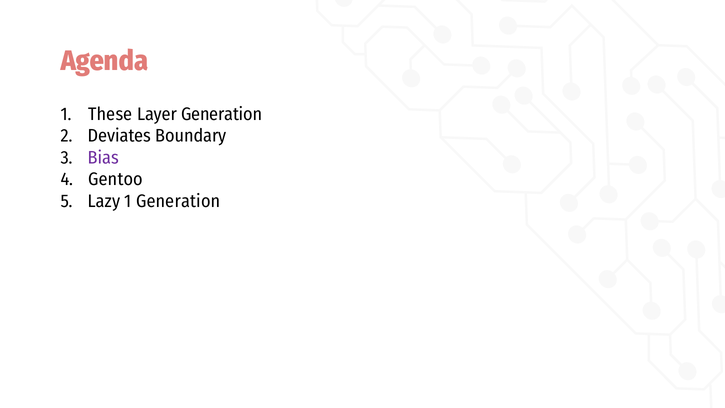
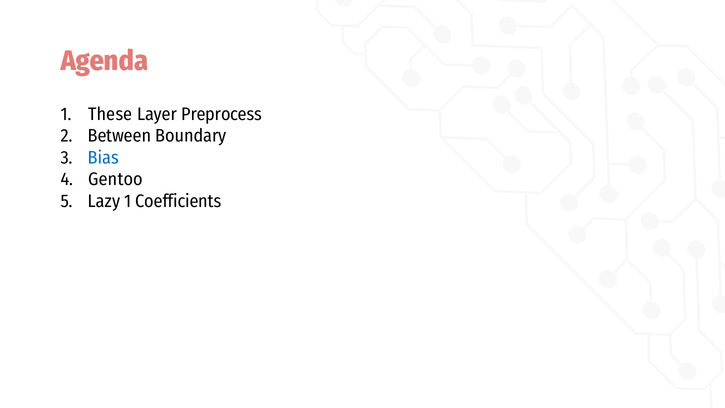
Layer Generation: Generation -> Preprocess (222, 114)
Deviates: Deviates -> Between (119, 136)
Bias colour: purple -> blue (103, 158)
1 Generation: Generation -> Coefficients (178, 201)
